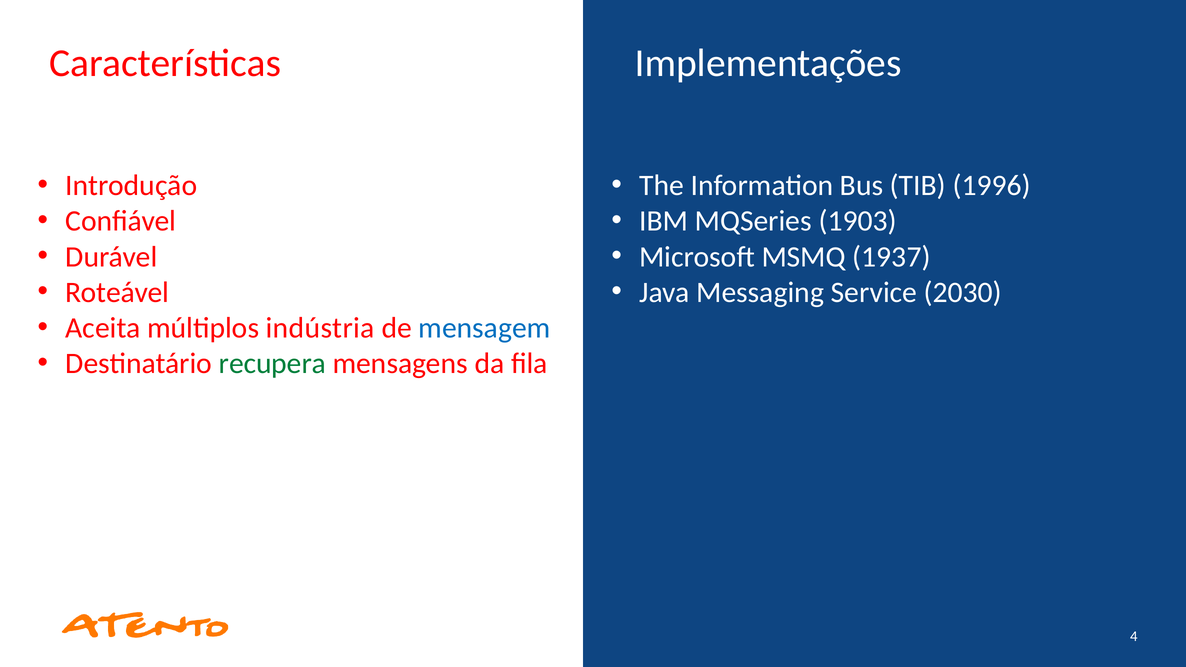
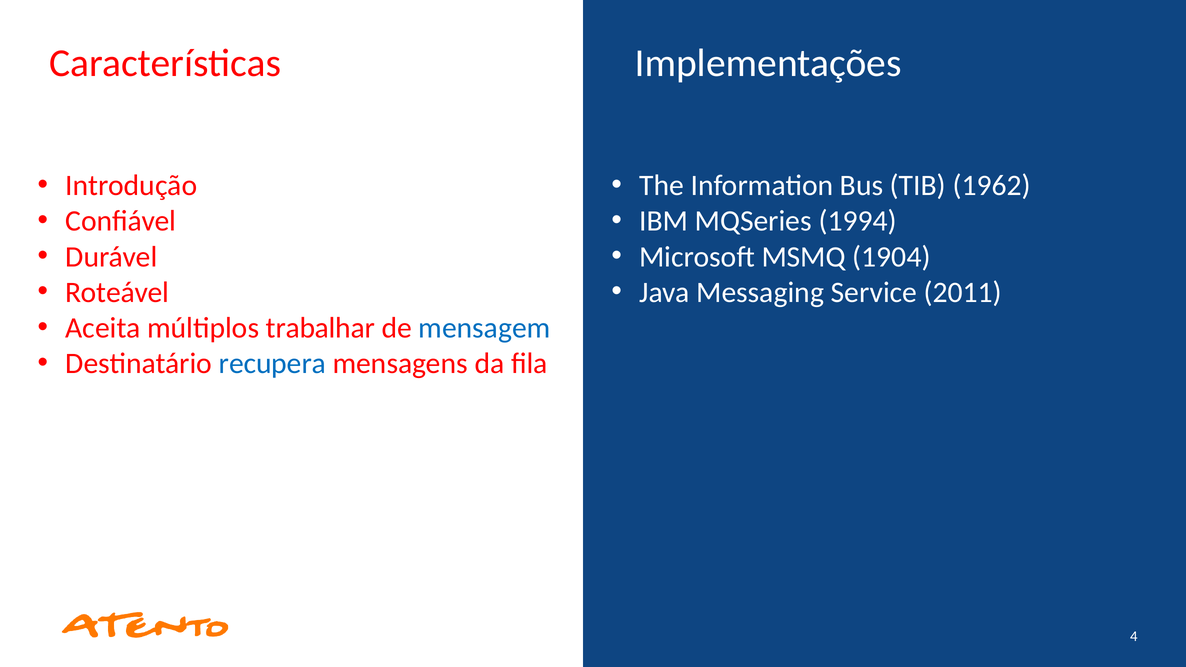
1996: 1996 -> 1962 (992, 186)
1903: 1903 -> 1994 (858, 221)
1937: 1937 -> 1904 (891, 257)
2030: 2030 -> 2011 (963, 292)
indústria: indústria -> trabalhar (320, 328)
recupera colour: green -> blue (272, 364)
